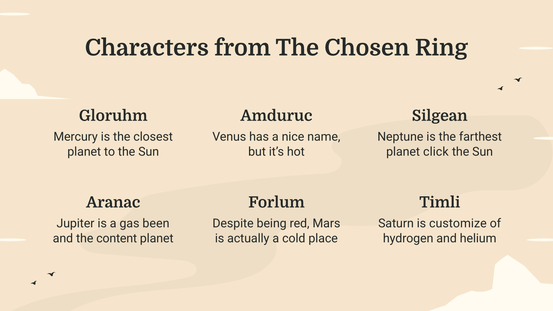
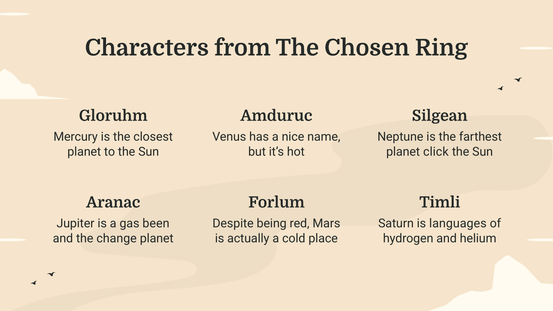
customize: customize -> languages (458, 224)
content: content -> change (117, 238)
